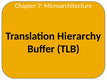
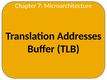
Hierarchy: Hierarchy -> Addresses (79, 36)
